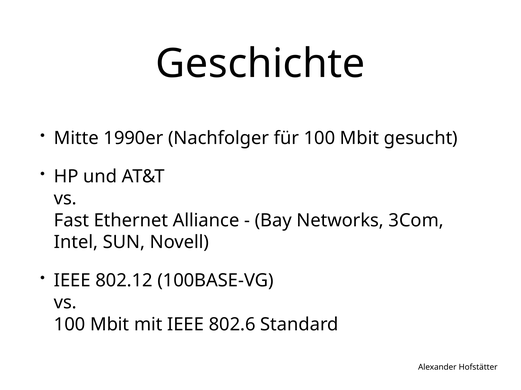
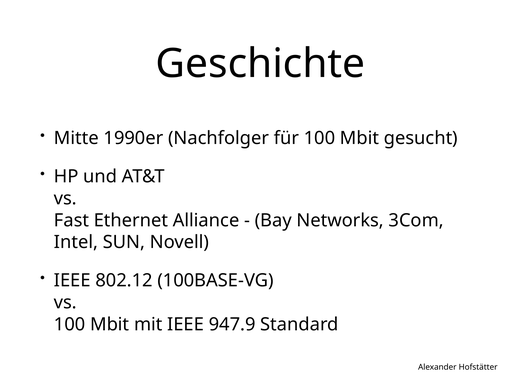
802.6: 802.6 -> 947.9 (232, 325)
